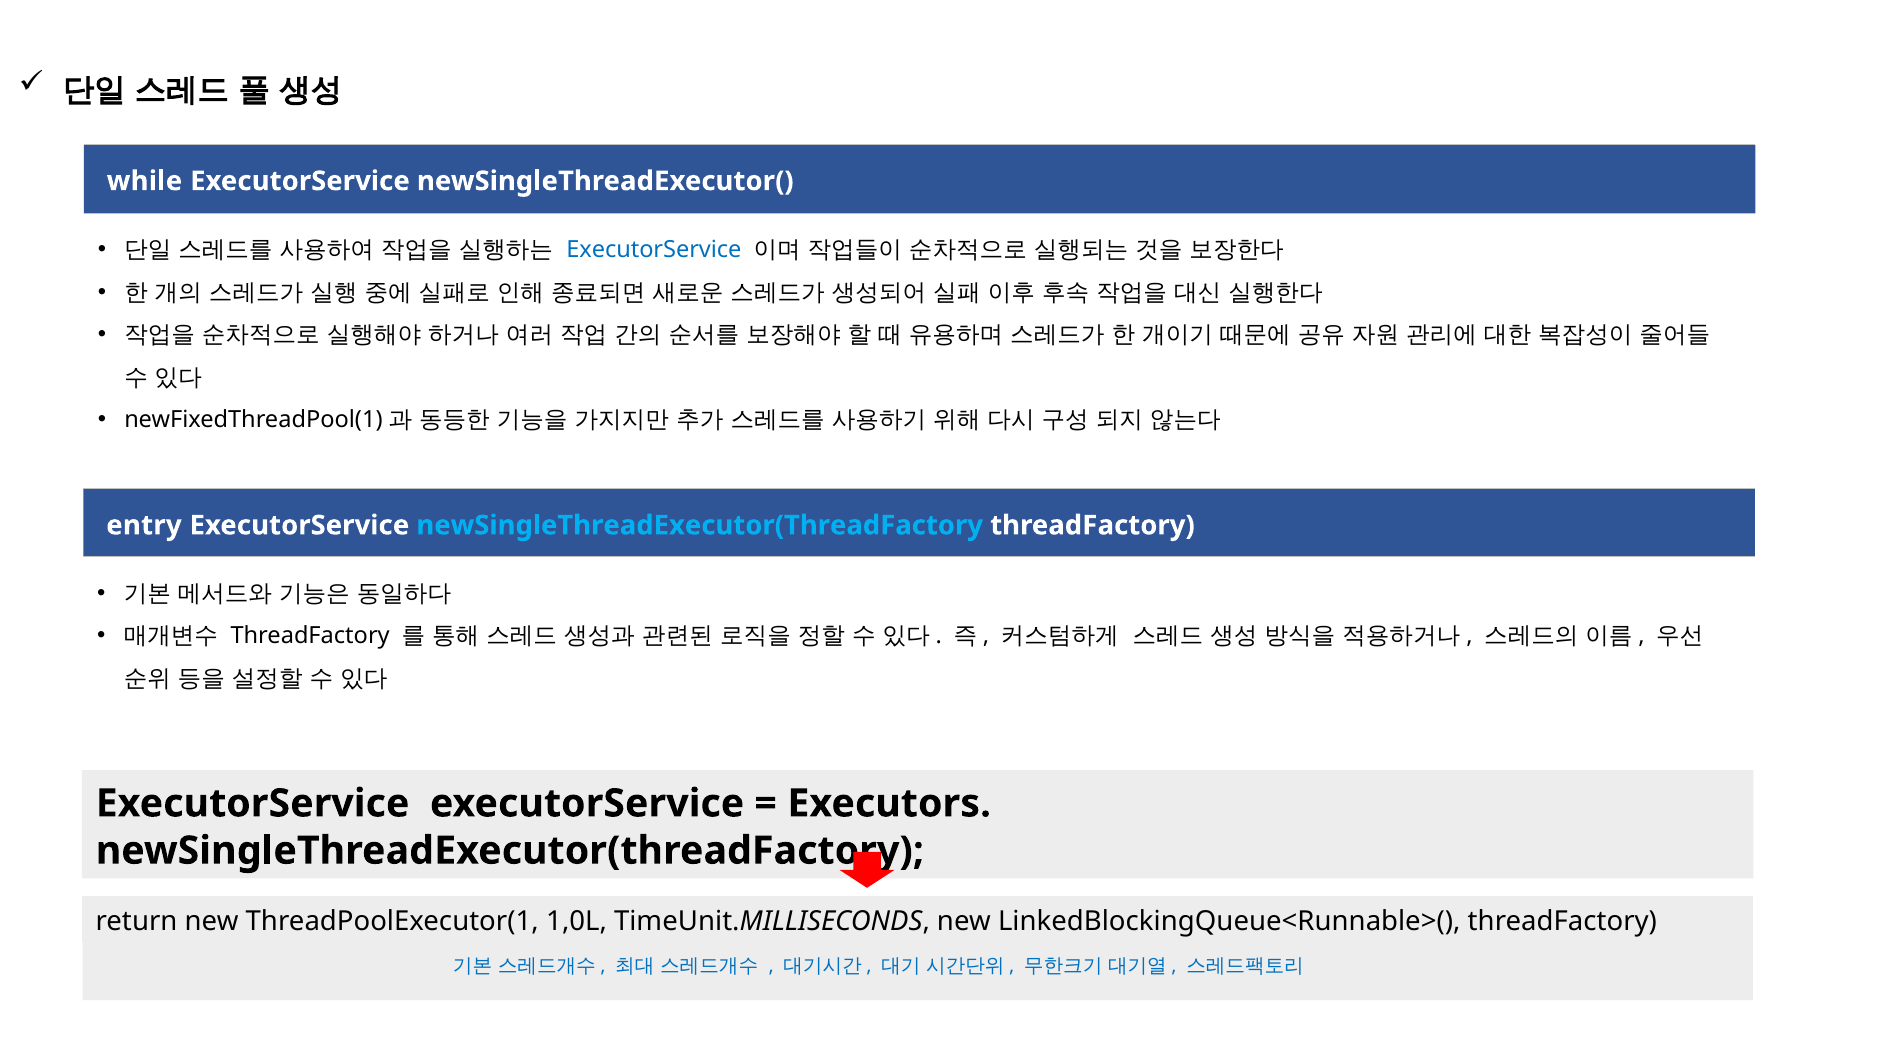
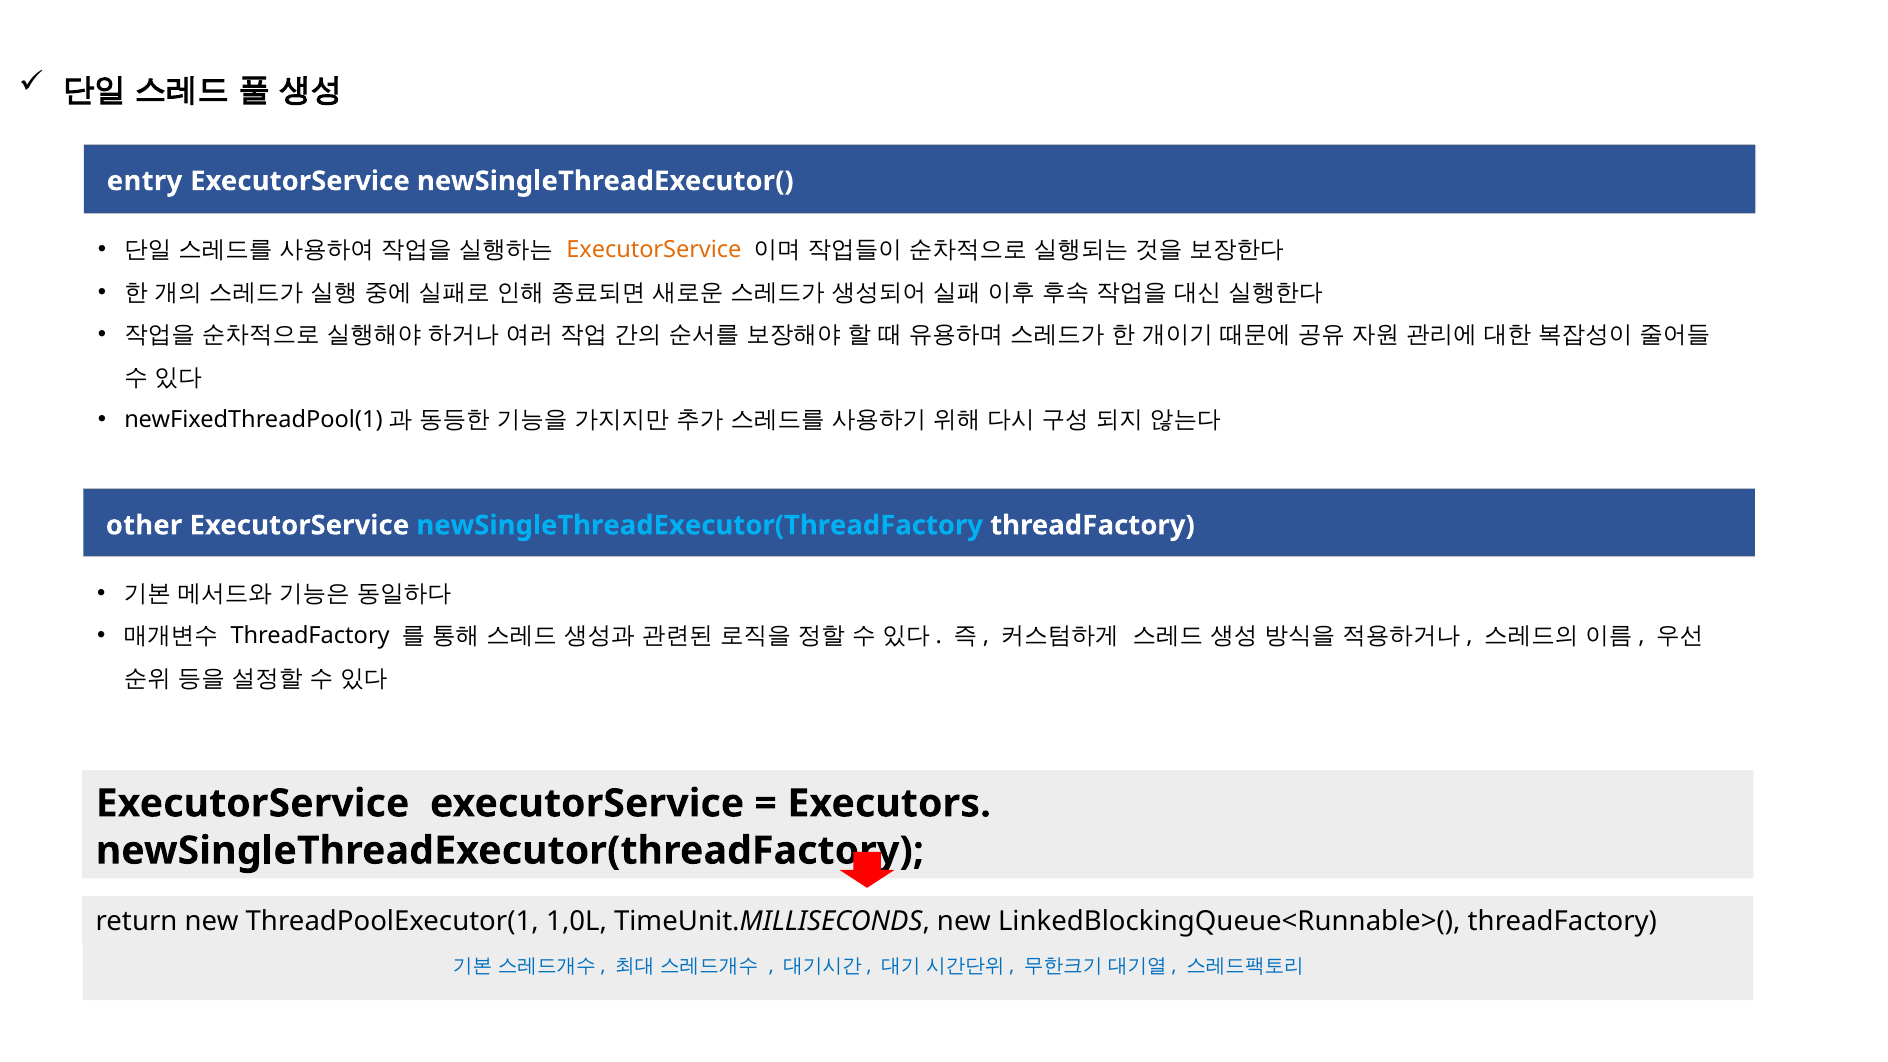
while: while -> entry (144, 181)
ExecutorService colour: blue -> orange (654, 250)
entry: entry -> other (144, 525)
